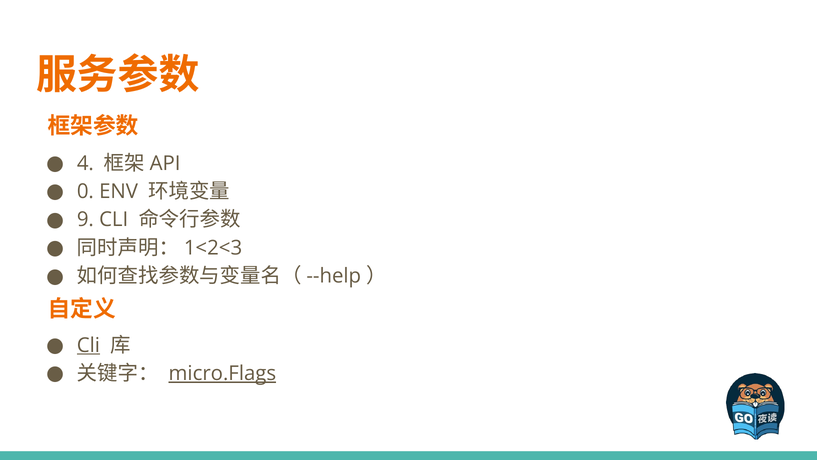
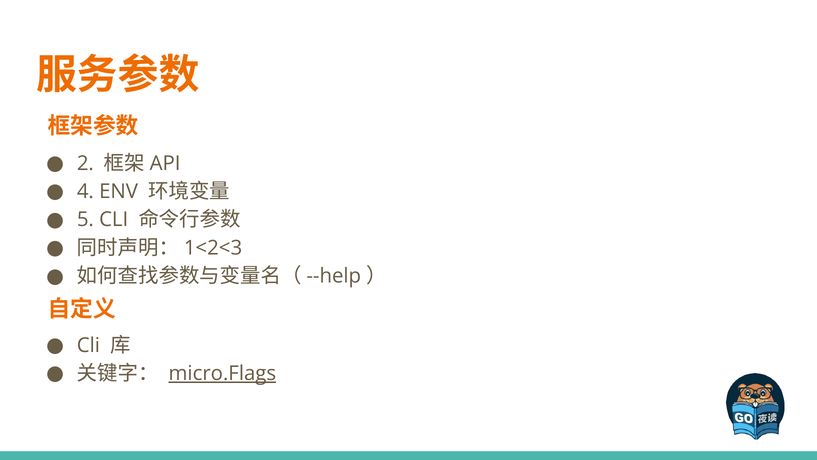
4: 4 -> 2 (85, 163)
0: 0 -> 4 (85, 191)
9: 9 -> 5 (85, 220)
Cli underline: present -> none (88, 345)
